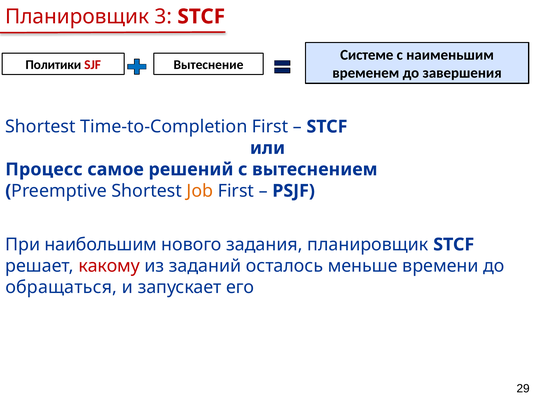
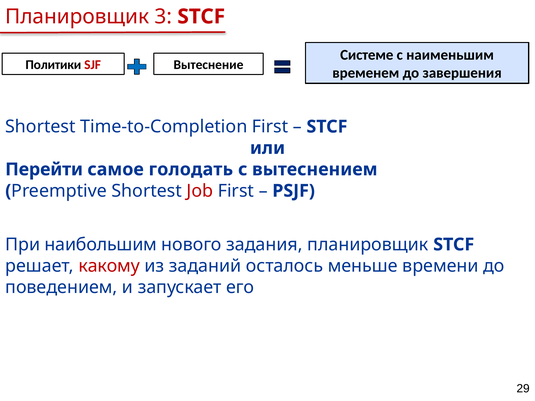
Процесс: Процесс -> Перейти (44, 170)
решений: решений -> голодать (191, 170)
Job colour: orange -> red (200, 191)
обращаться: обращаться -> поведением (61, 287)
